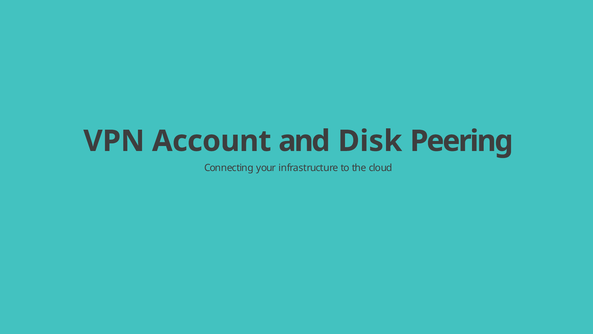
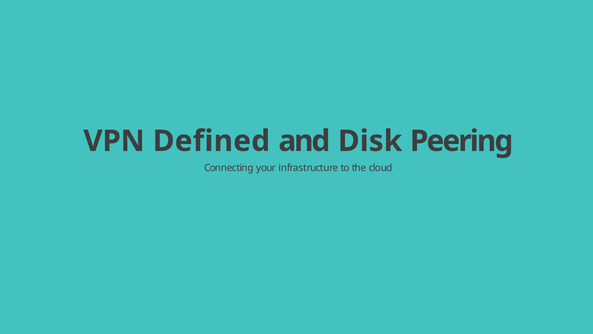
Account: Account -> Defined (211, 141)
